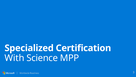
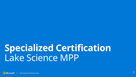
With: With -> Lake (14, 58)
